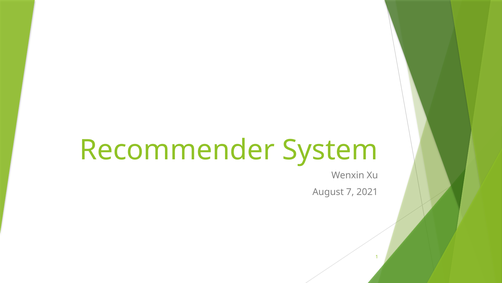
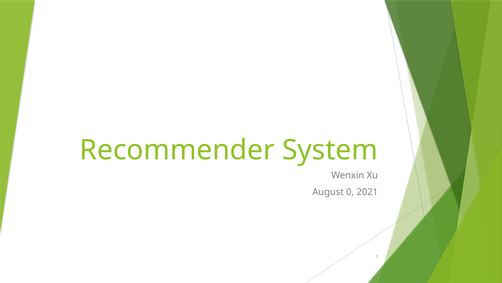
7: 7 -> 0 (350, 192)
